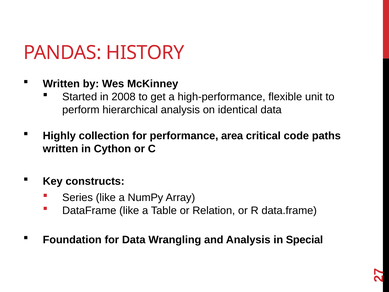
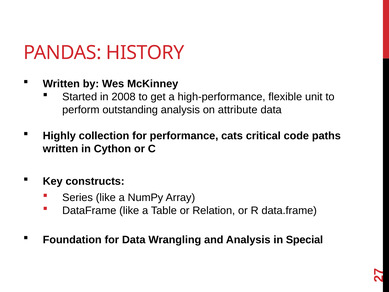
hierarchical: hierarchical -> outstanding (130, 110)
identical: identical -> attribute (238, 110)
area: area -> cats (232, 136)
